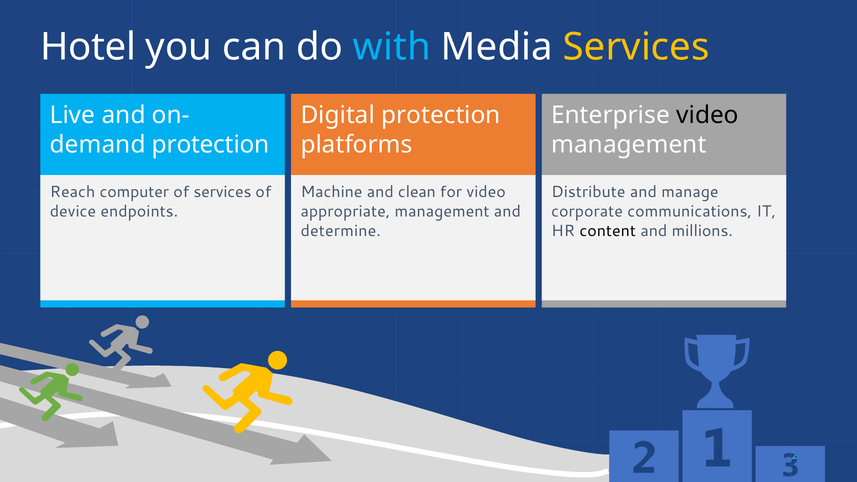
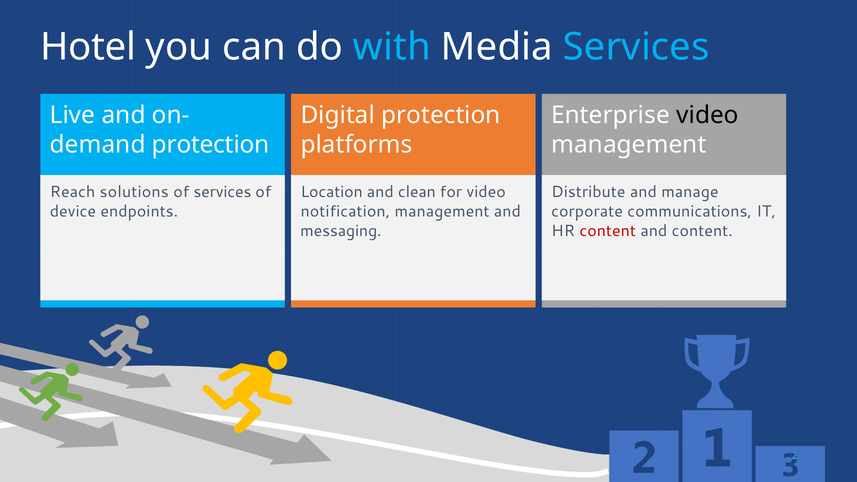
Services colour: yellow -> light blue (636, 47)
computer: computer -> solutions (134, 192)
Machine: Machine -> Location (332, 192)
appropriate: appropriate -> notification (345, 211)
determine: determine -> messaging (341, 231)
content colour: black -> red (608, 231)
and millions: millions -> content (702, 231)
